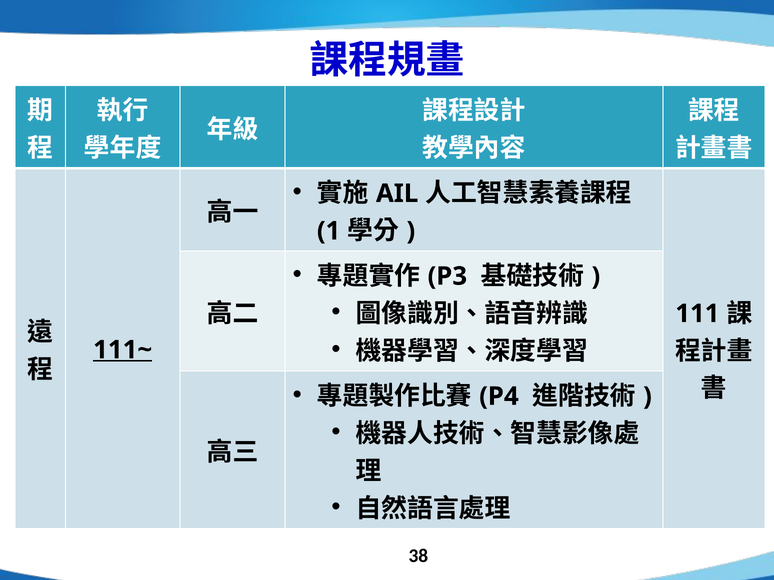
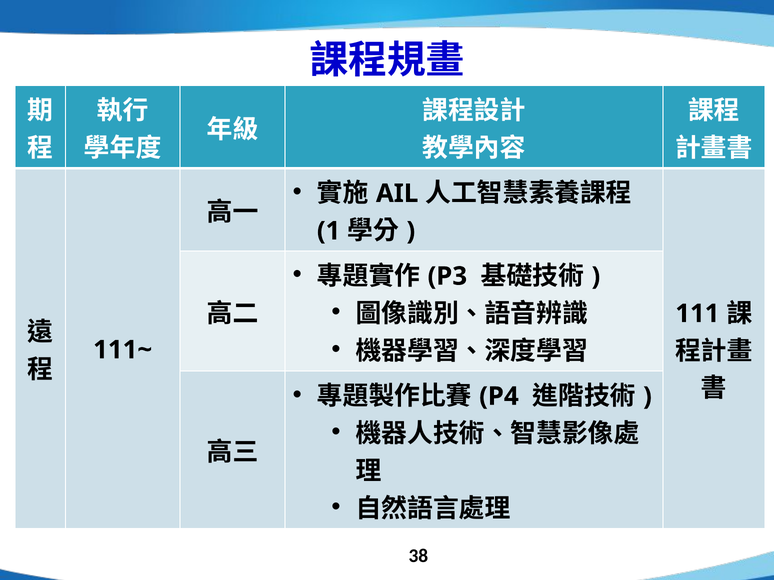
111~ underline: present -> none (123, 350)
